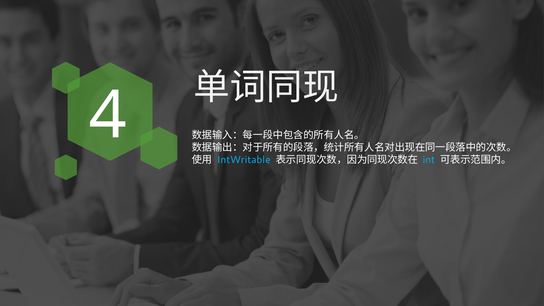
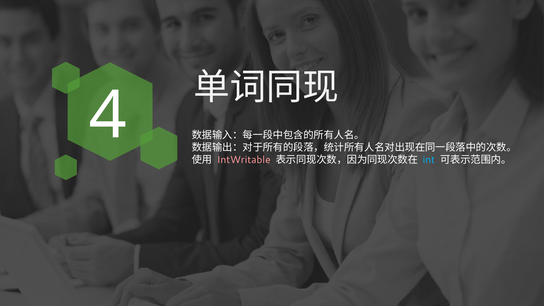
IntWritable colour: light blue -> pink (244, 160)
